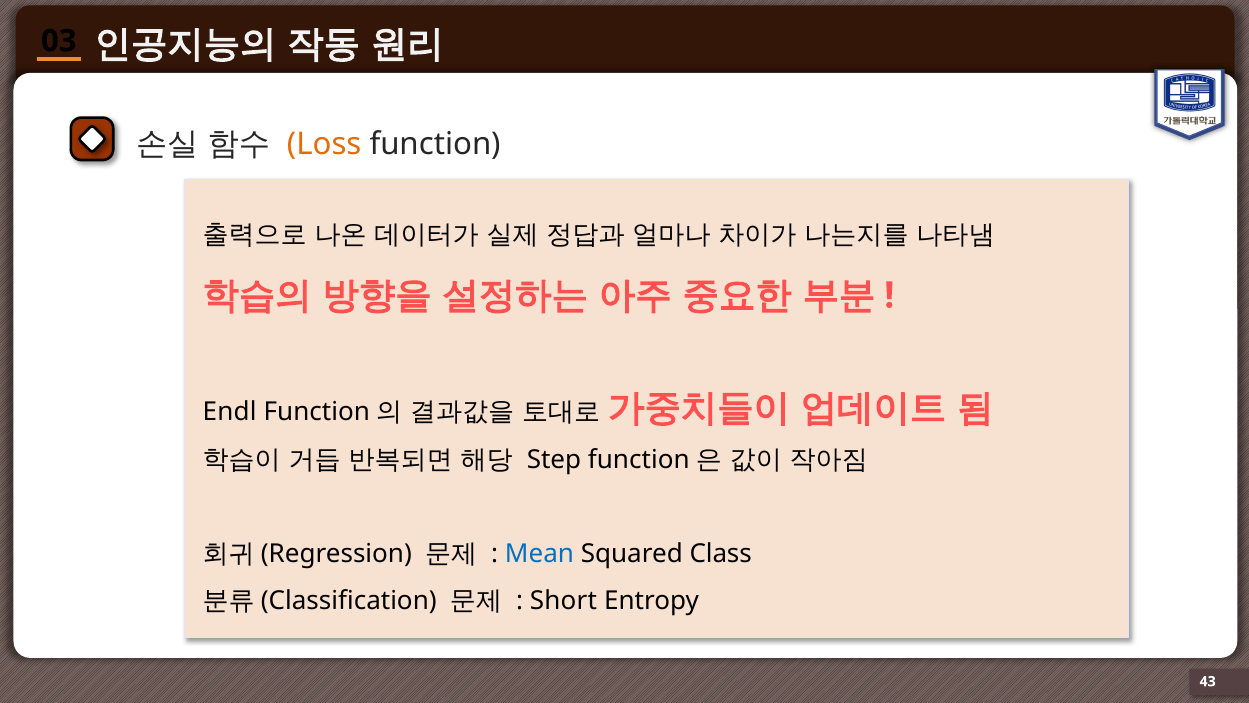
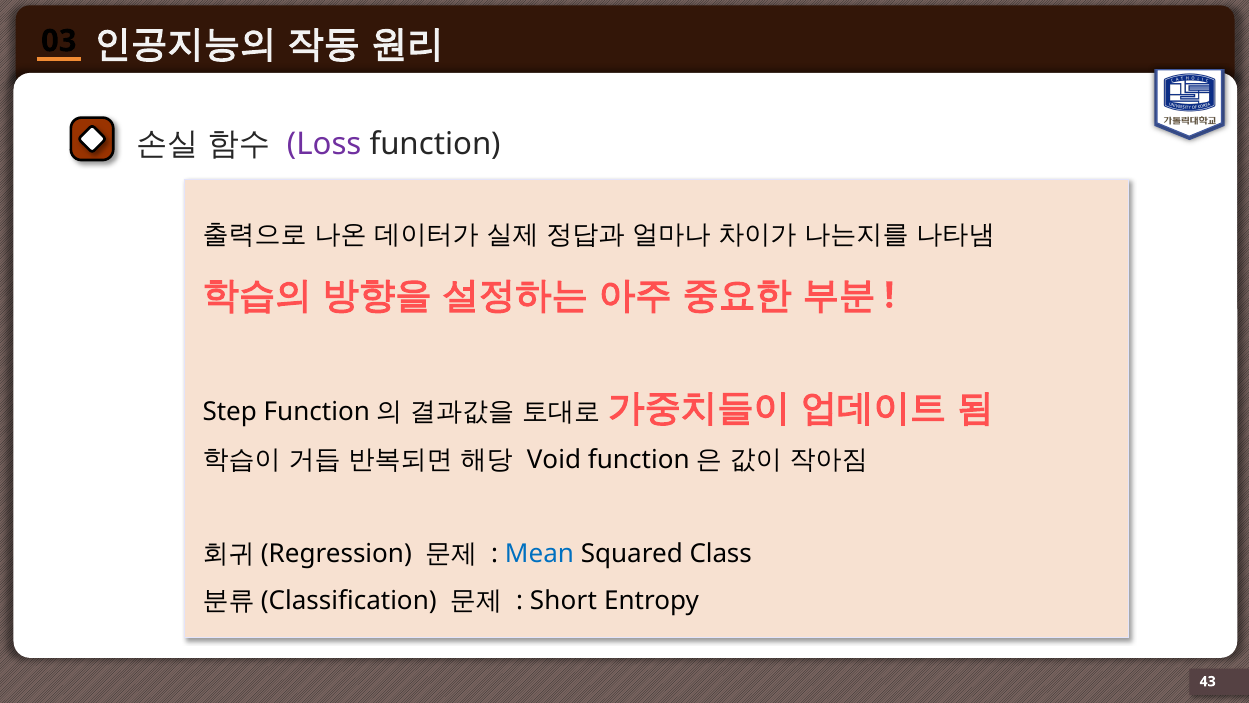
Loss colour: orange -> purple (324, 145)
Endl: Endl -> Step (230, 411)
Step: Step -> Void (554, 460)
